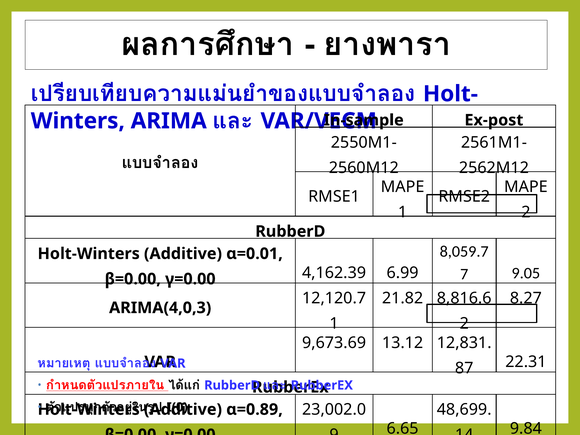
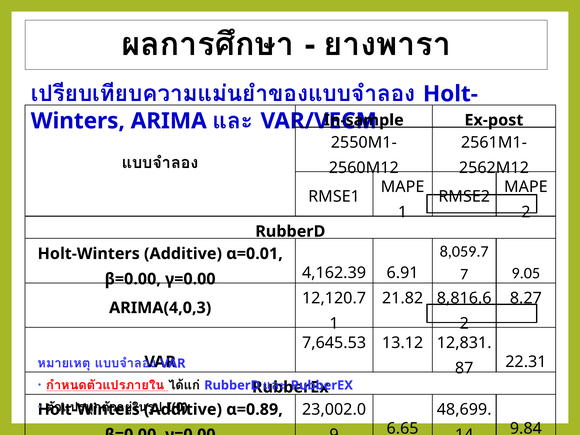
6.99: 6.99 -> 6.91 (403, 273)
9,673.69: 9,673.69 -> 7,645.53 (334, 343)
